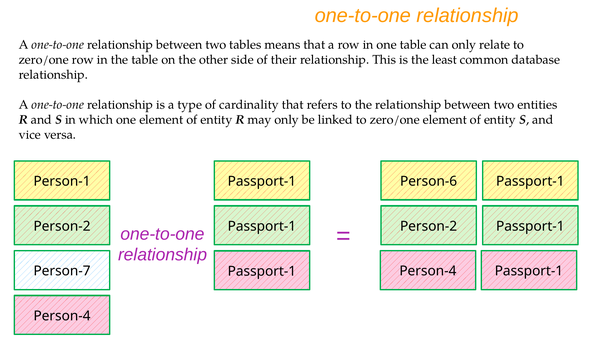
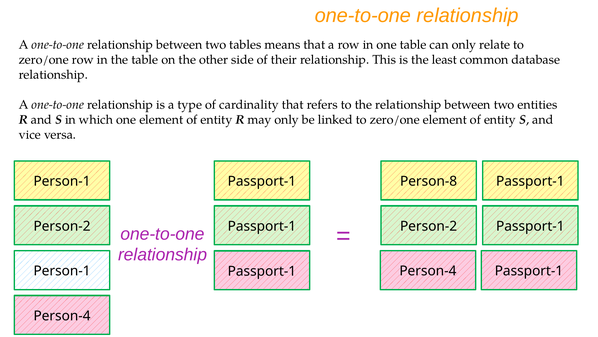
Person-6: Person-6 -> Person-8 (429, 181)
Person-7: Person-7 -> Person-1 (62, 271)
